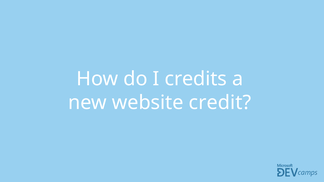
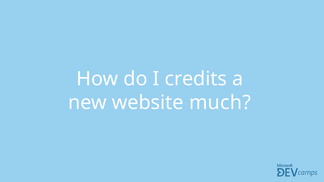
credit: credit -> much (220, 103)
